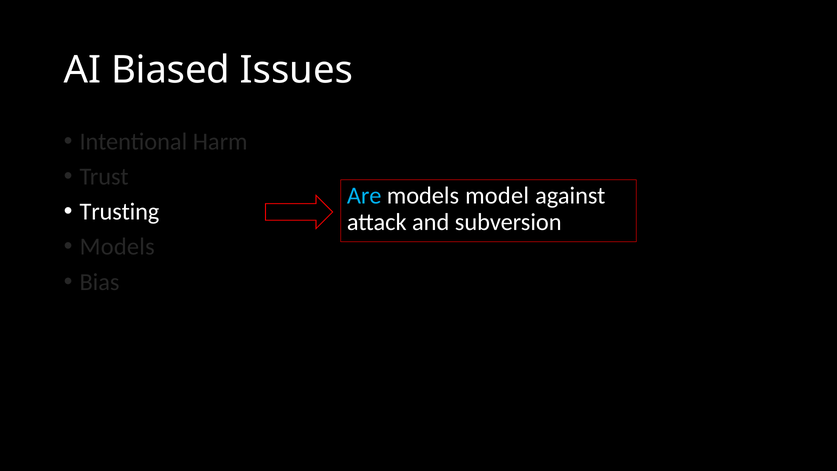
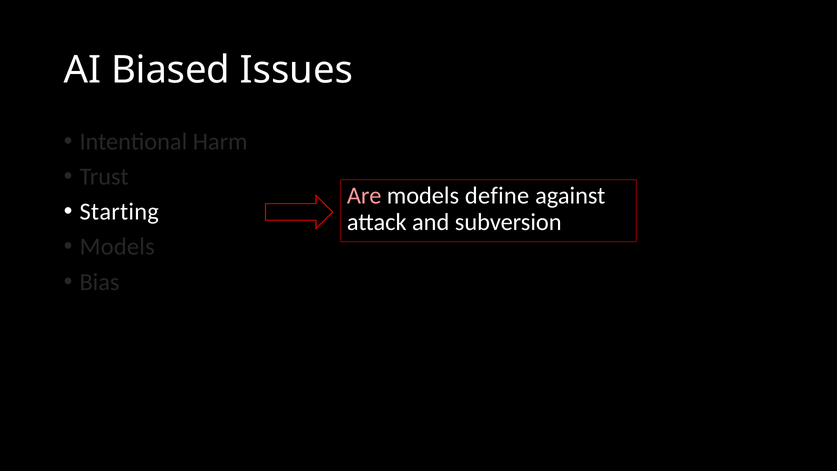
Are colour: light blue -> pink (364, 196)
model: model -> define (497, 196)
Trusting: Trusting -> Starting (119, 212)
